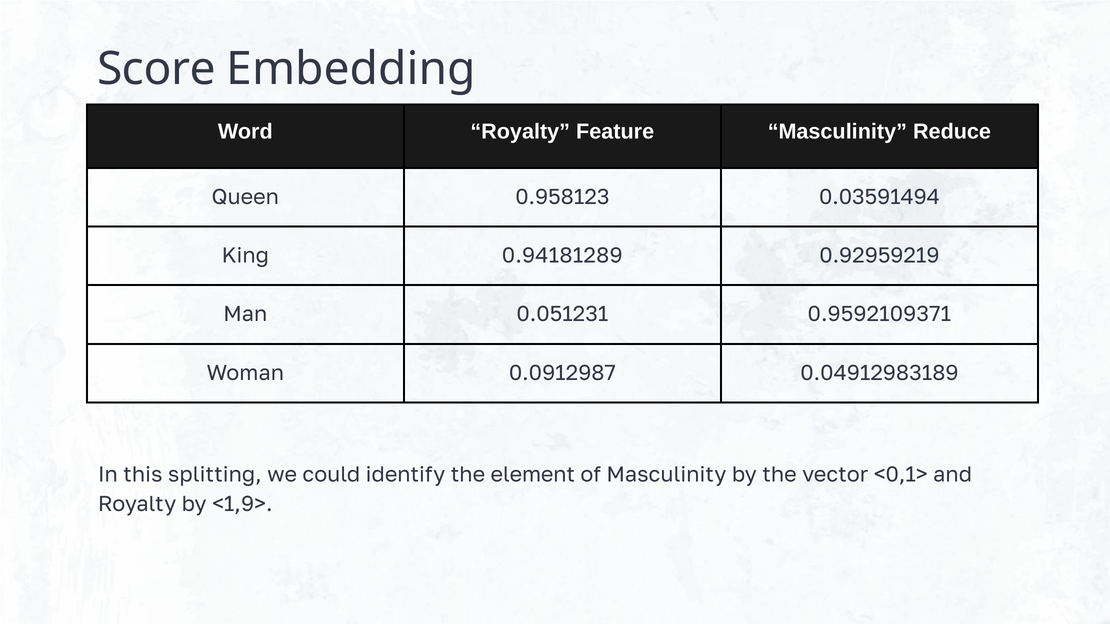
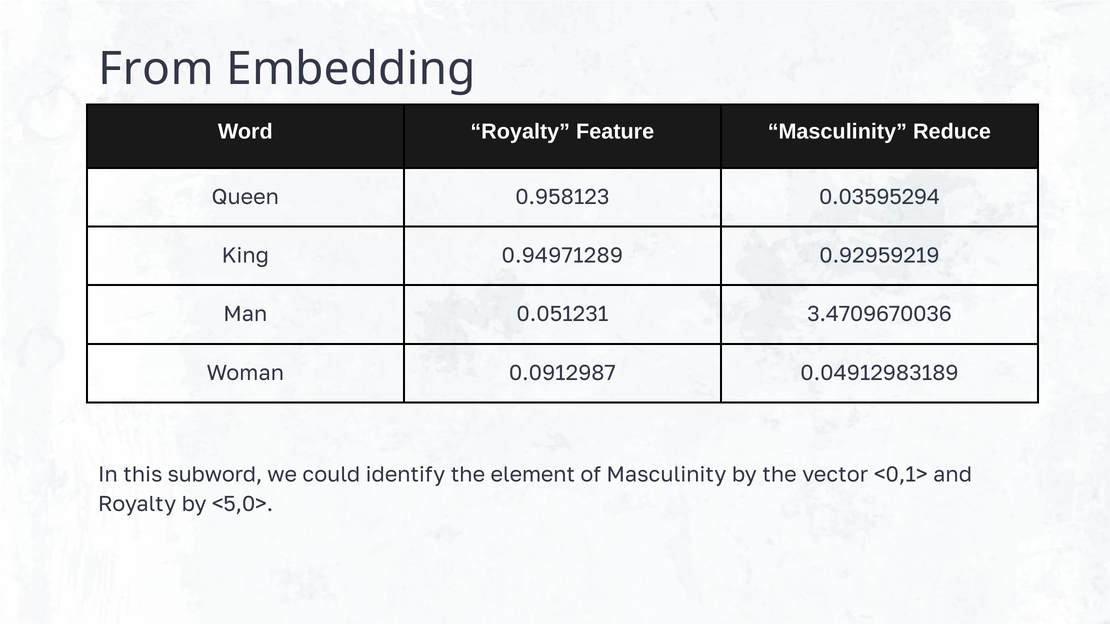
Score: Score -> From (156, 69)
0.03591494: 0.03591494 -> 0.03595294 (880, 197)
0.94181289: 0.94181289 -> 0.94971289 (562, 256)
0.9592109371: 0.9592109371 -> 3.4709670036 (880, 315)
splitting: splitting -> subword (215, 475)
<1,9>: <1,9> -> <5,0> (242, 505)
